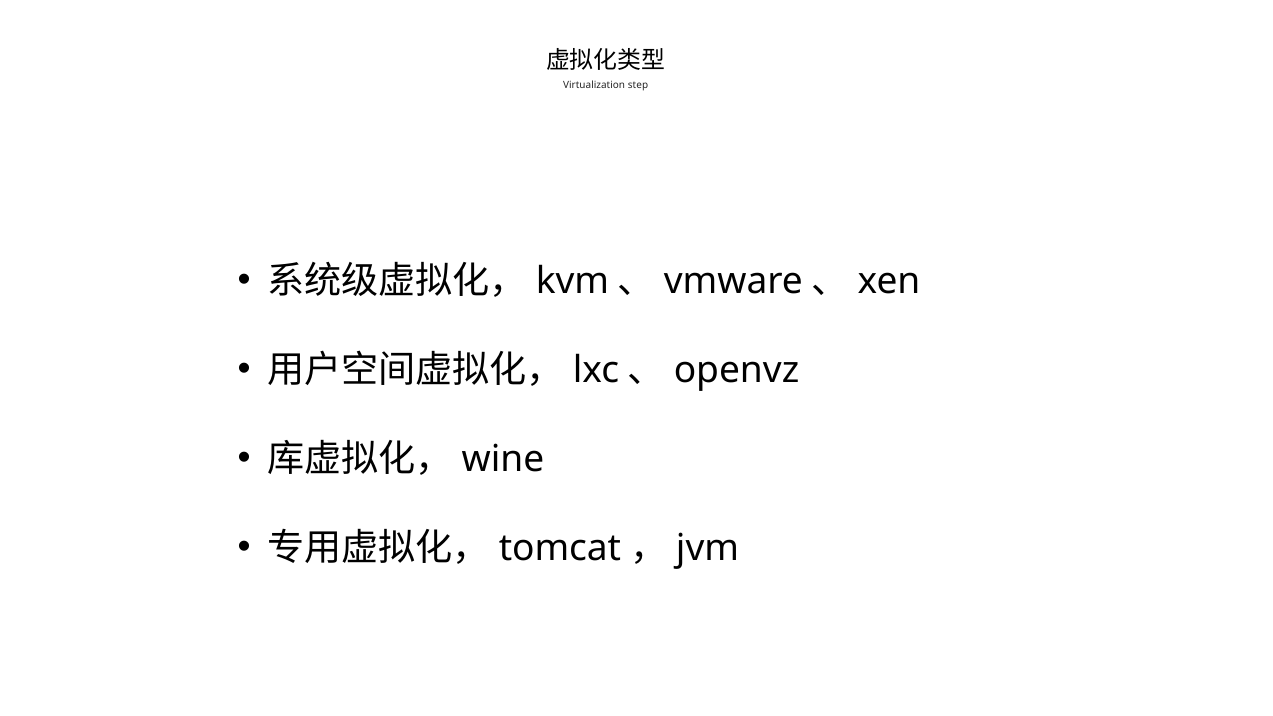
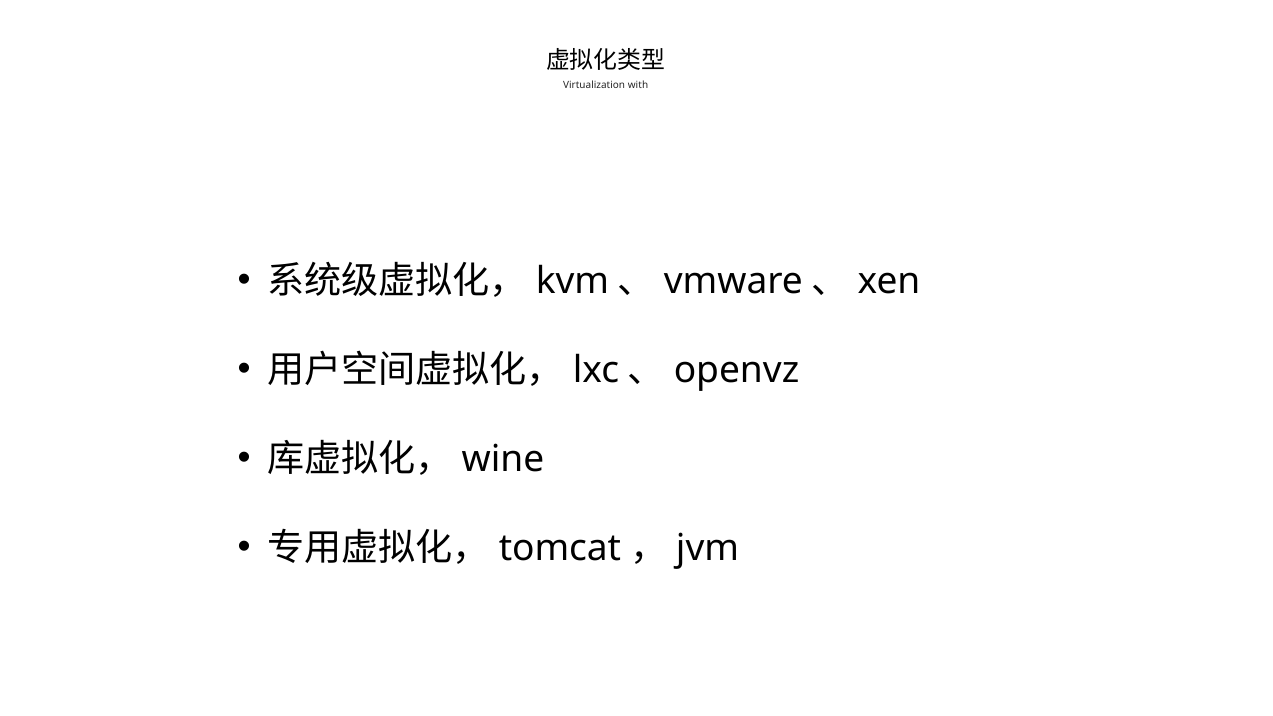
step: step -> with (638, 85)
